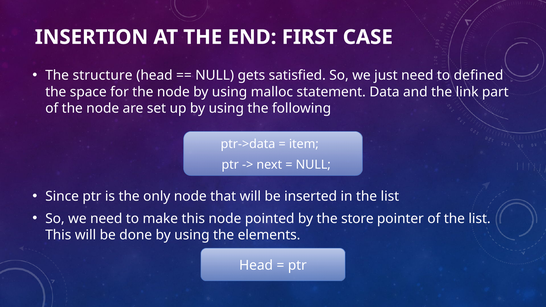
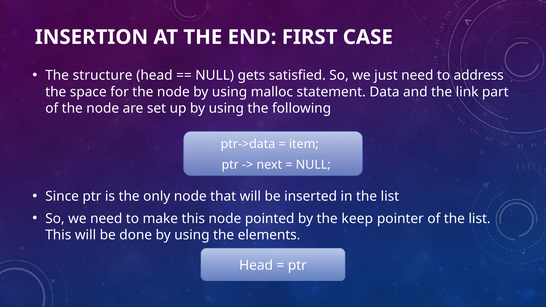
defined: defined -> address (479, 76)
store: store -> keep (357, 219)
